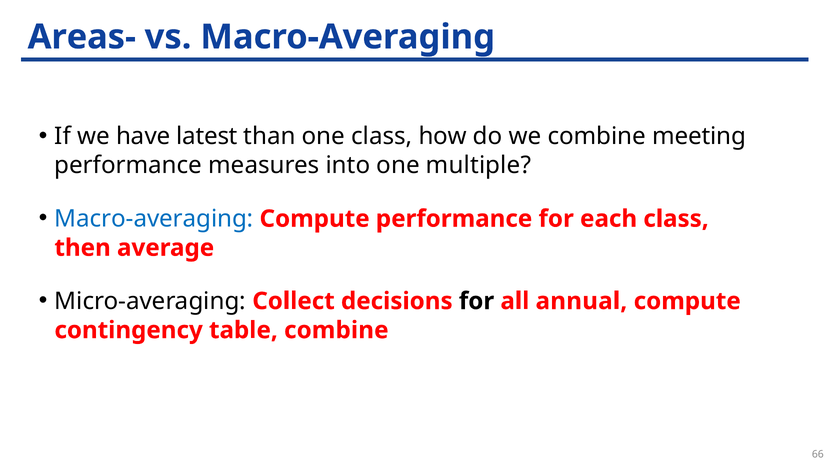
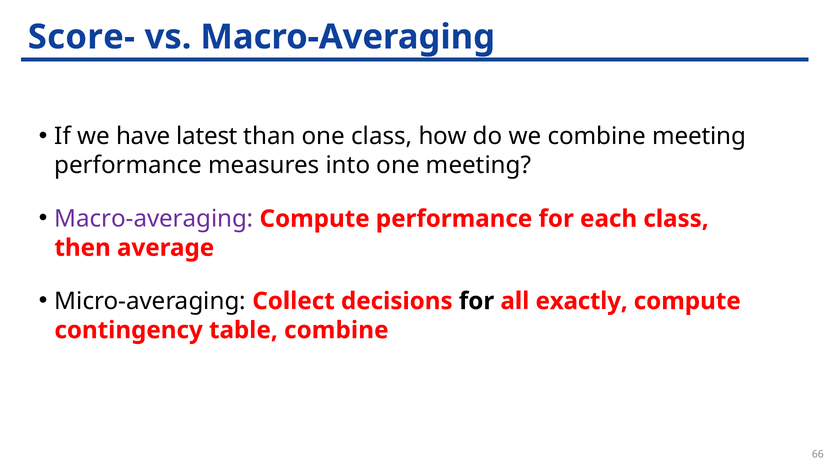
Areas-: Areas- -> Score- (81, 37)
one multiple: multiple -> meeting (479, 165)
Macro-averaging colour: blue -> purple (154, 219)
annual: annual -> exactly (582, 301)
